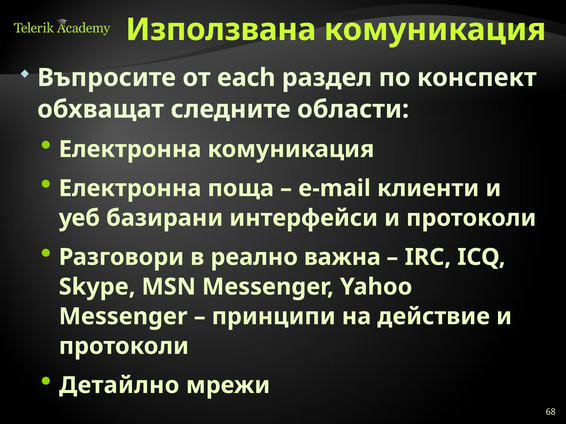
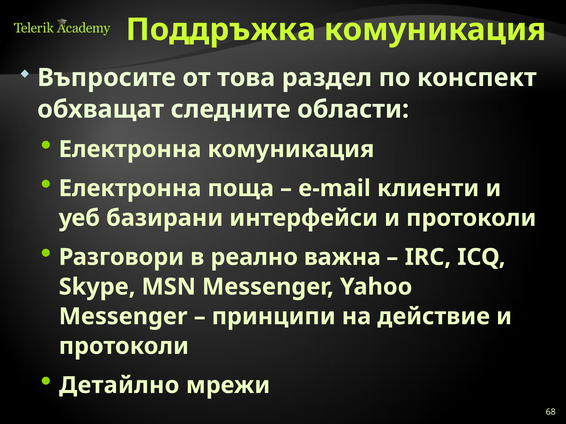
Използвана: Използвана -> Поддръжка (221, 30)
each: each -> това (246, 78)
